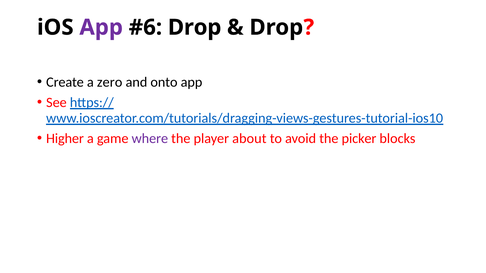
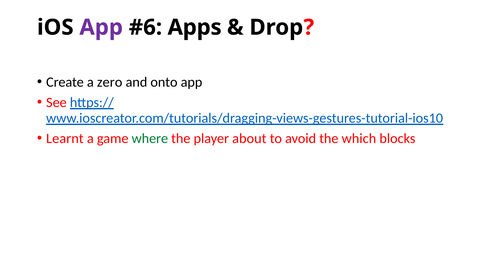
Drop: Drop -> Apps (195, 27)
Higher: Higher -> Learnt (65, 139)
where colour: purple -> green (150, 139)
picker: picker -> which (359, 139)
